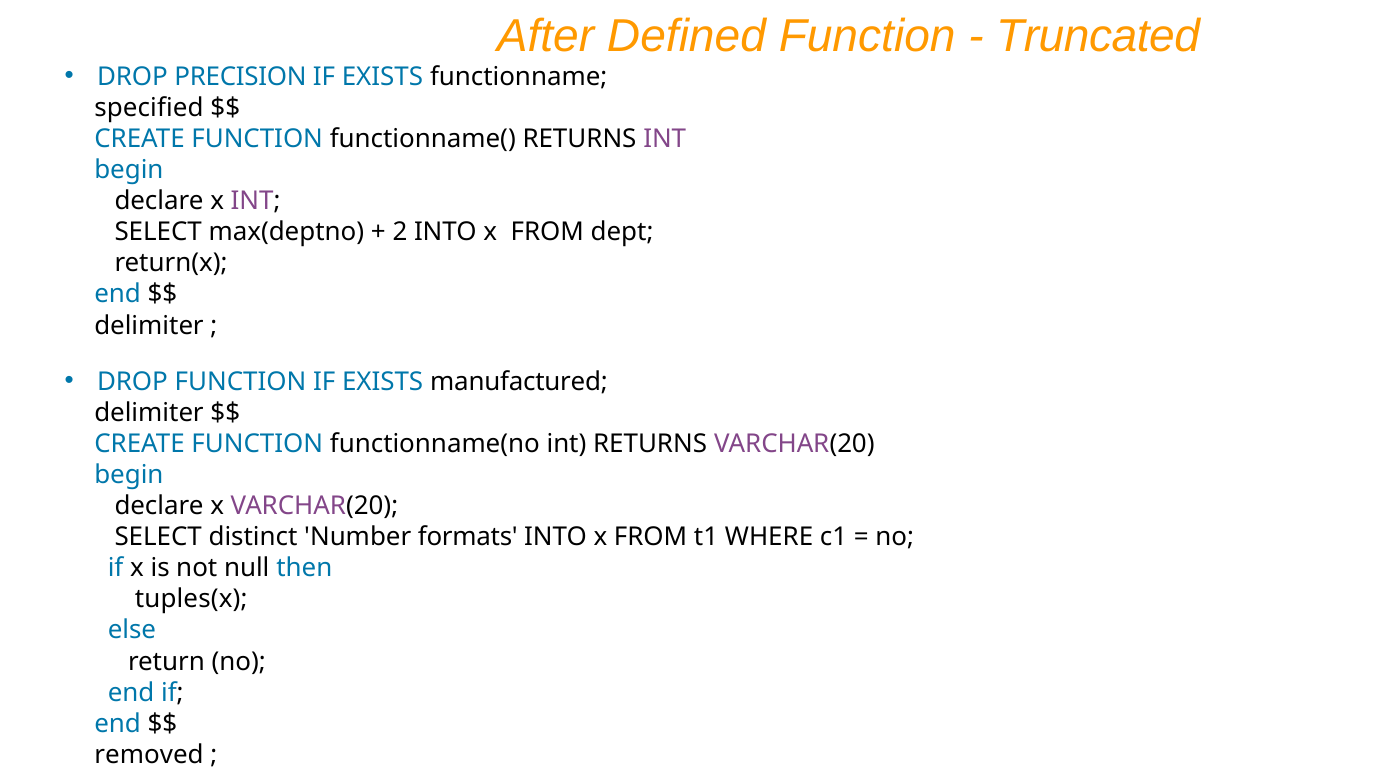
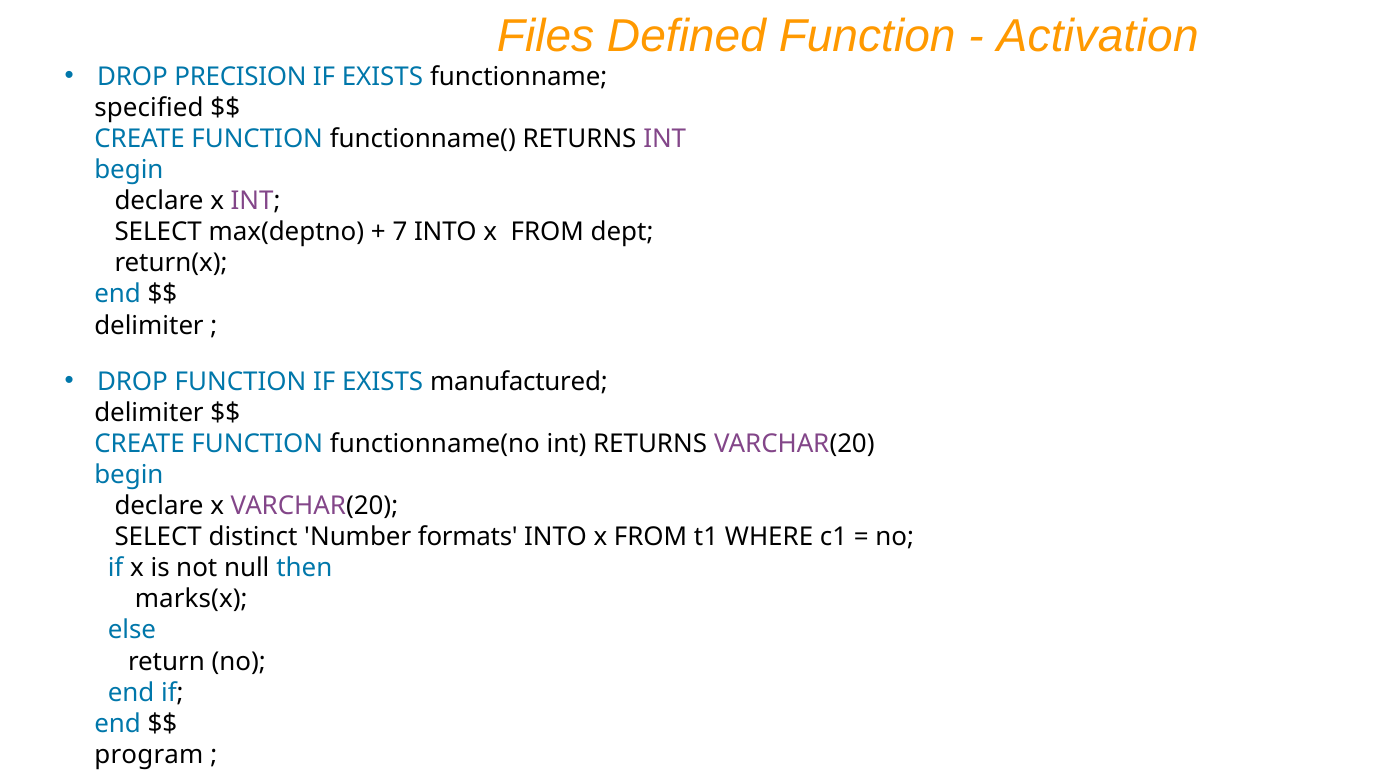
After: After -> Files (546, 36)
Truncated: Truncated -> Activation (1098, 36)
2: 2 -> 7 (400, 232)
tuples(x: tuples(x -> marks(x (191, 599)
removed: removed -> program (149, 755)
